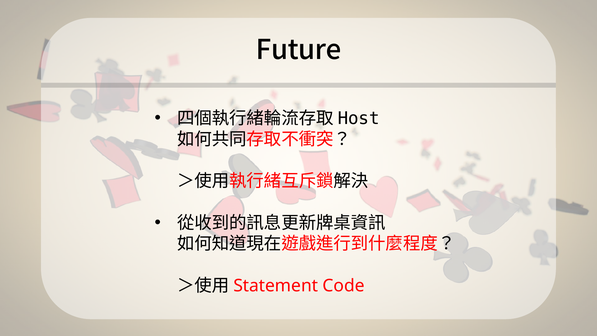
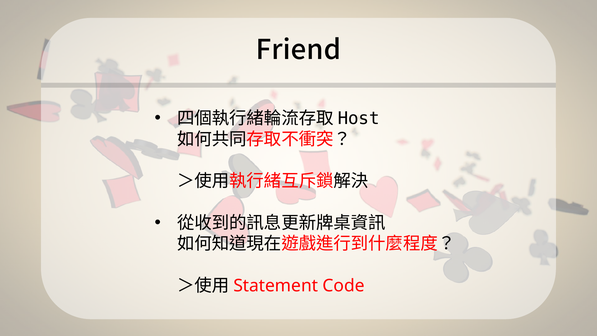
Future: Future -> Friend (298, 50)
